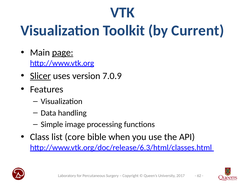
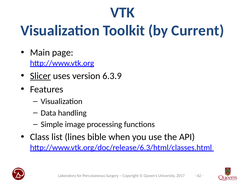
page underline: present -> none (63, 53)
7.0.9: 7.0.9 -> 6.3.9 (112, 76)
core: core -> lines (75, 137)
